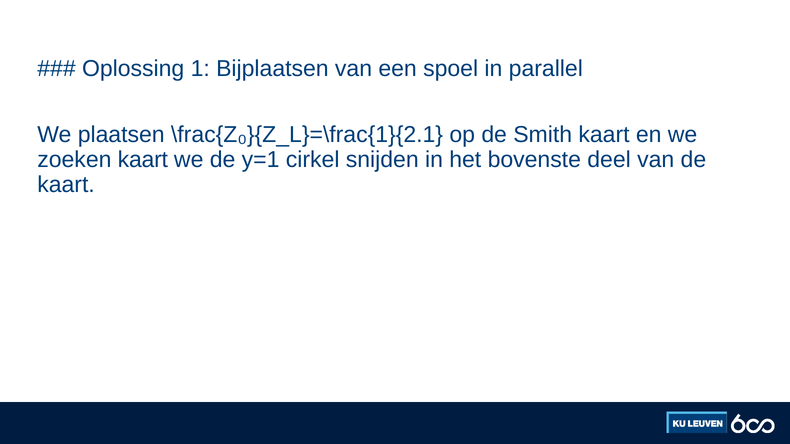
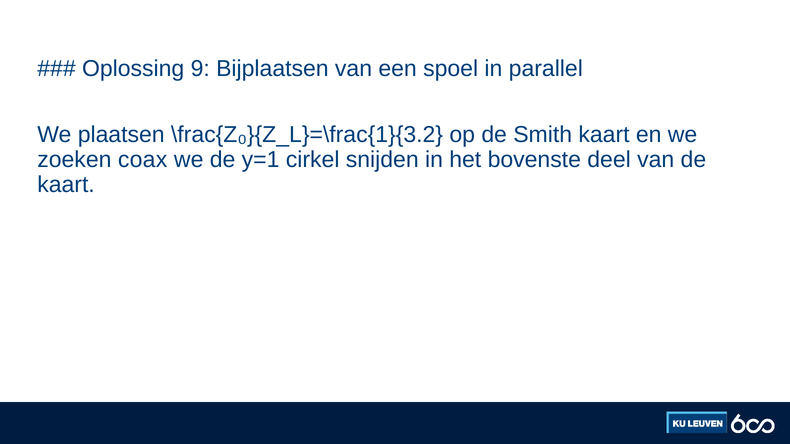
1: 1 -> 9 (200, 69)
\frac{Z₀}{Z_L}=\frac{1}{2.1: \frac{Z₀}{Z_L}=\frac{1}{2.1 -> \frac{Z₀}{Z_L}=\frac{1}{3.2 (307, 135)
zoeken kaart: kaart -> coax (143, 160)
